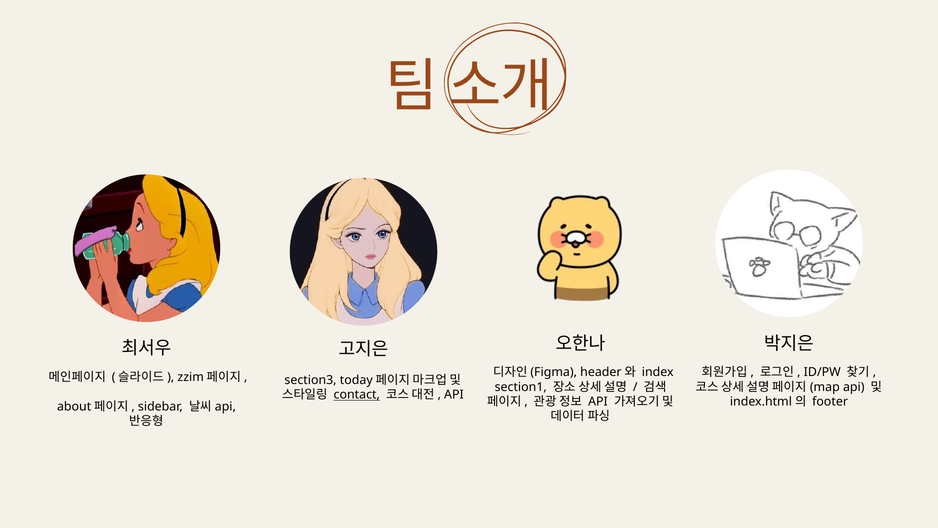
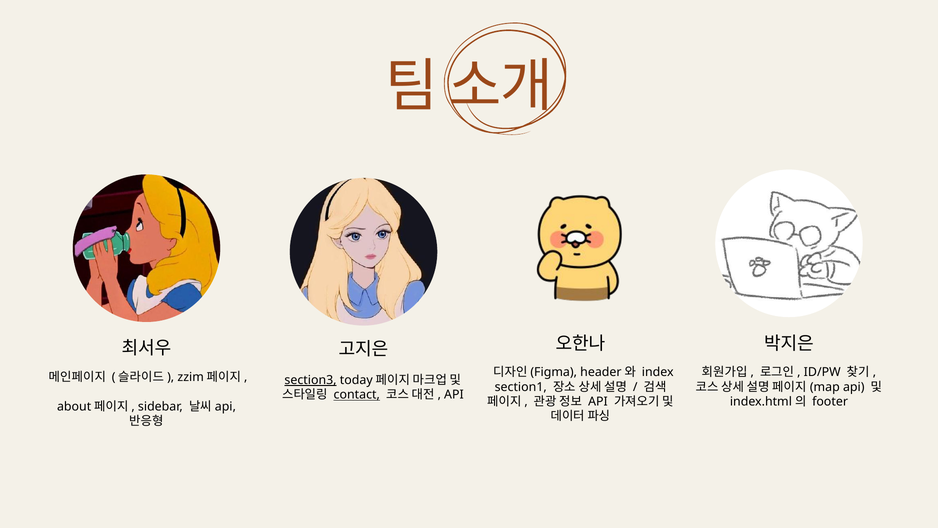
section3 underline: none -> present (311, 380)
